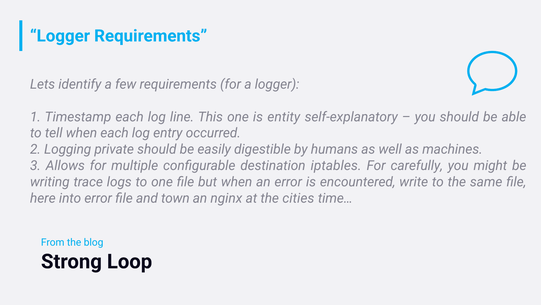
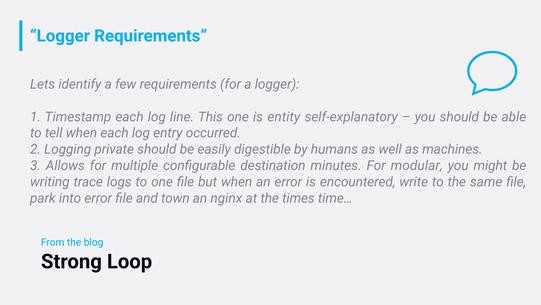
iptables: iptables -> minutes (336, 165)
carefully: carefully -> modular (417, 165)
here: here -> park (43, 198)
cities: cities -> times (298, 198)
